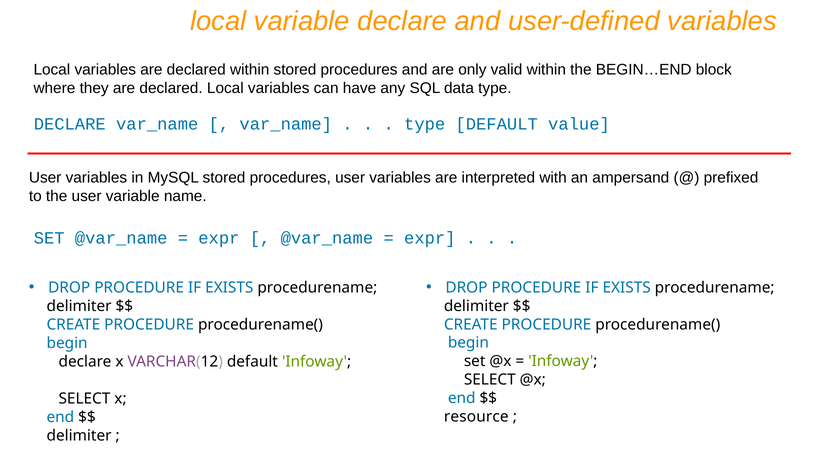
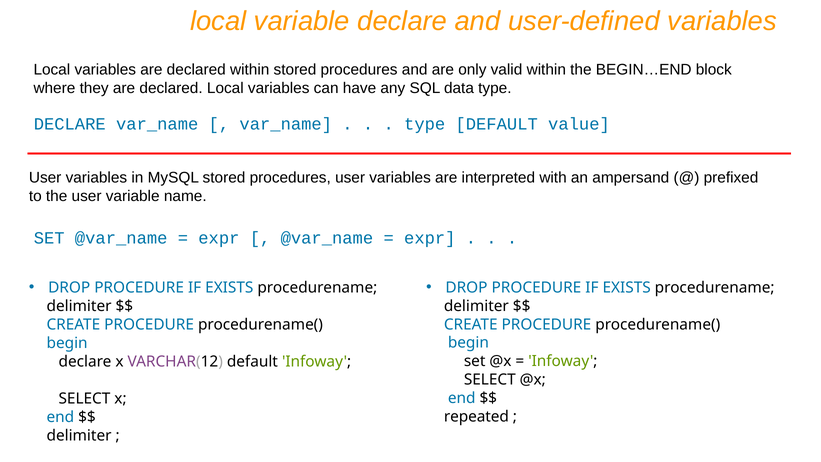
resource: resource -> repeated (476, 417)
